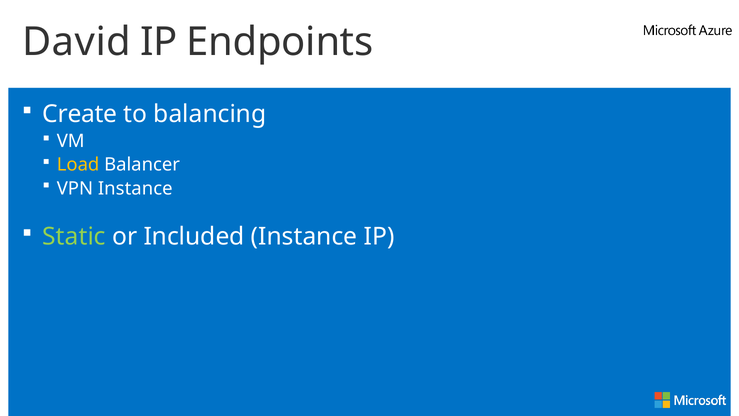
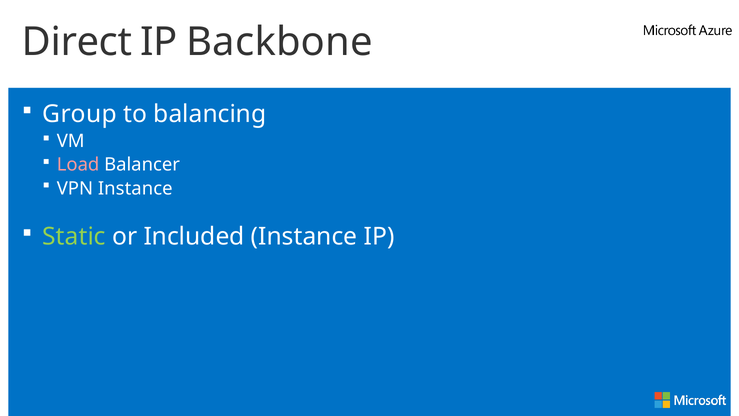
David: David -> Direct (77, 42)
Endpoints: Endpoints -> Backbone (280, 42)
Create: Create -> Group (80, 114)
Load colour: yellow -> pink (78, 165)
